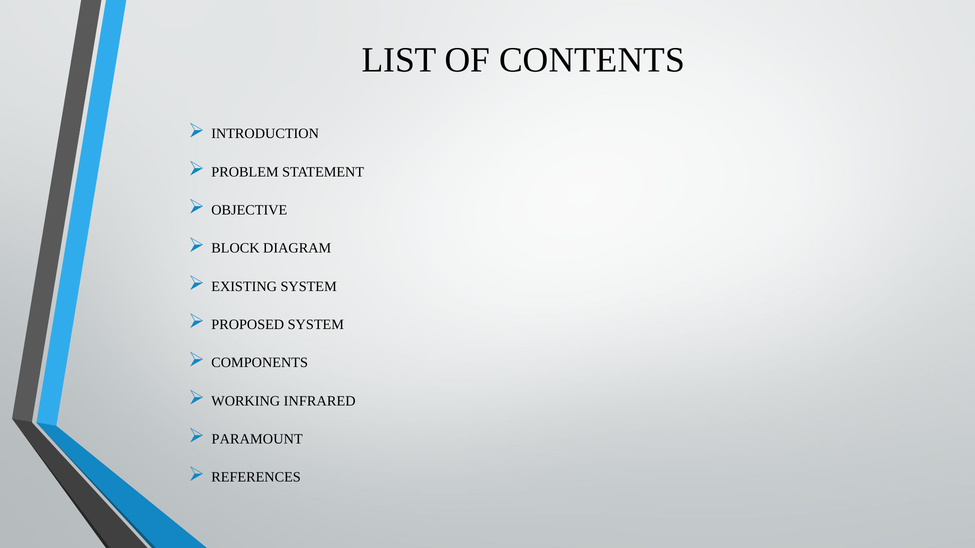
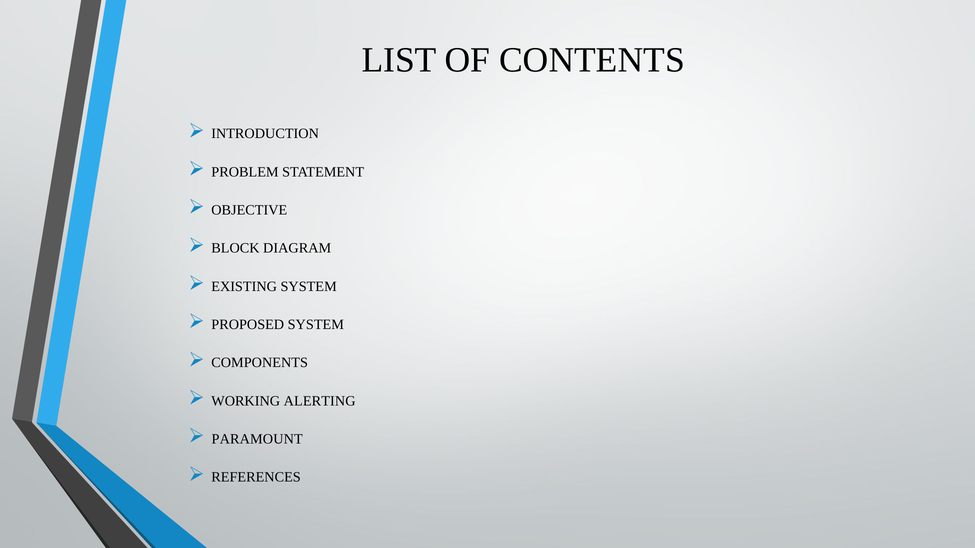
INFRARED: INFRARED -> ALERTING (320, 401)
